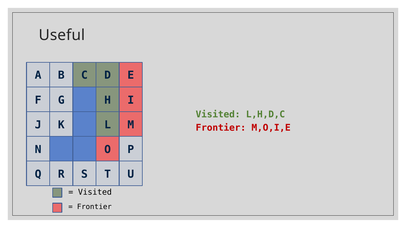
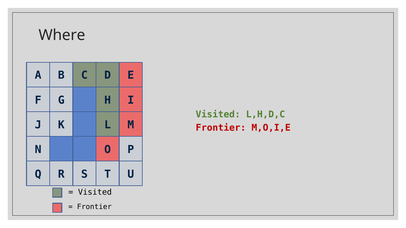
Useful: Useful -> Where (62, 35)
